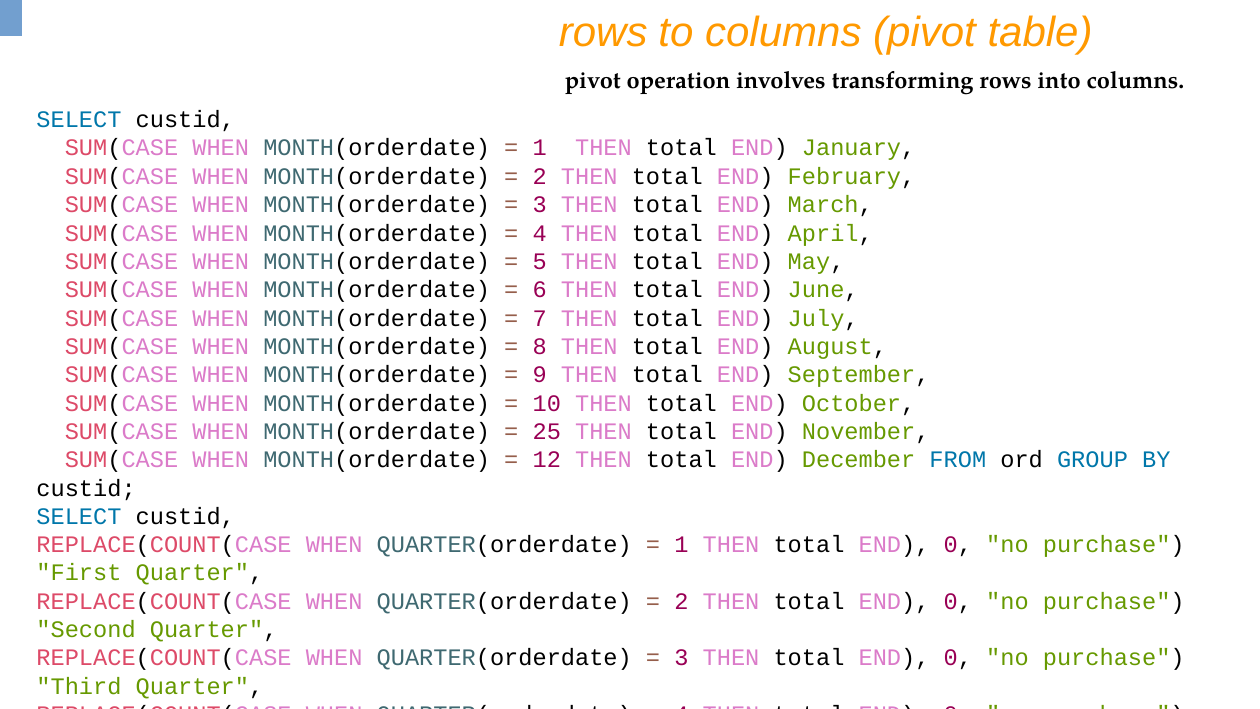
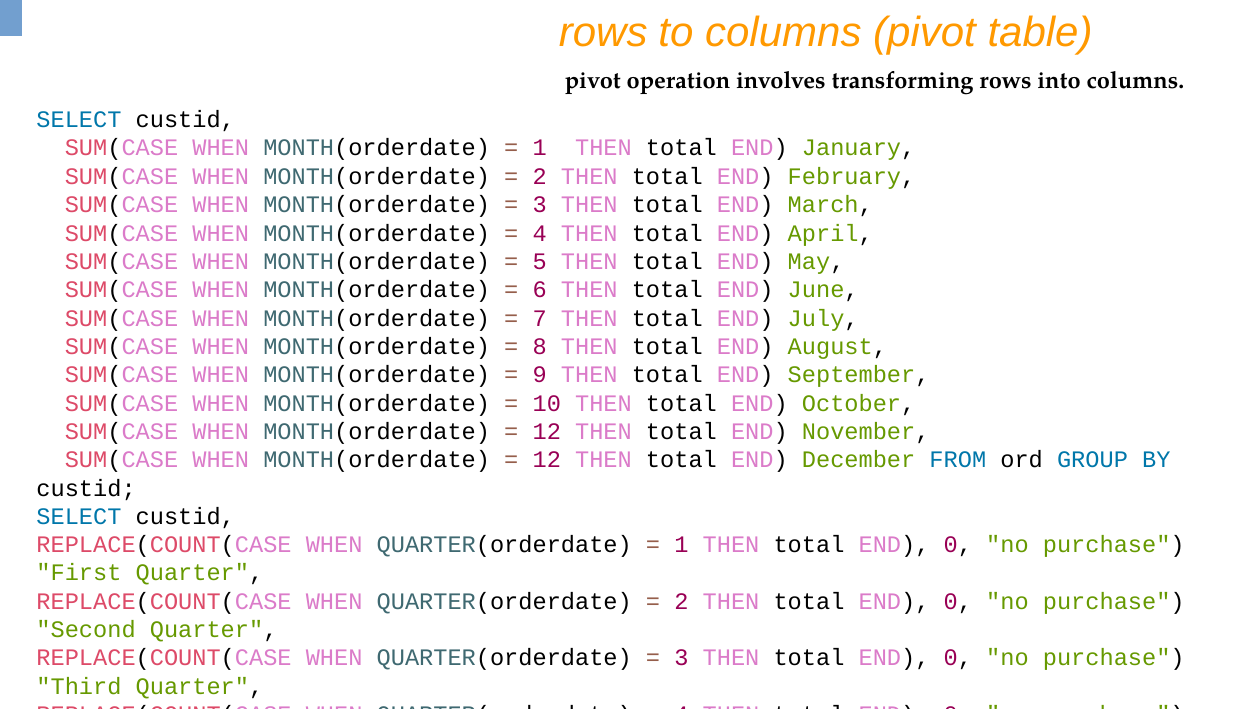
25: 25 -> 12 (547, 432)
